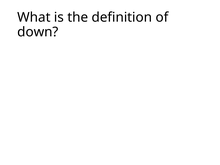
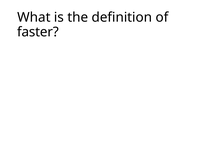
down: down -> faster (38, 32)
